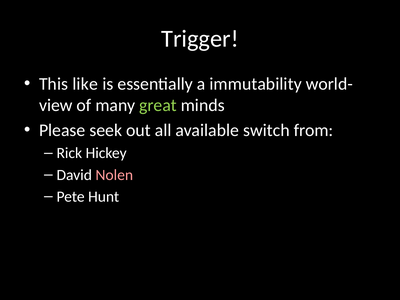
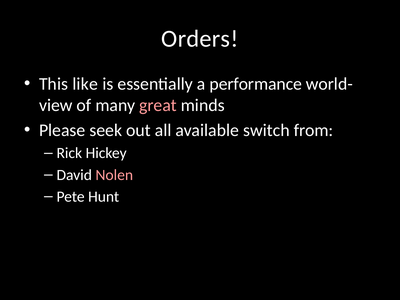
Trigger: Trigger -> Orders (200, 39)
immutability: immutability -> performance (256, 84)
great colour: light green -> pink (158, 105)
